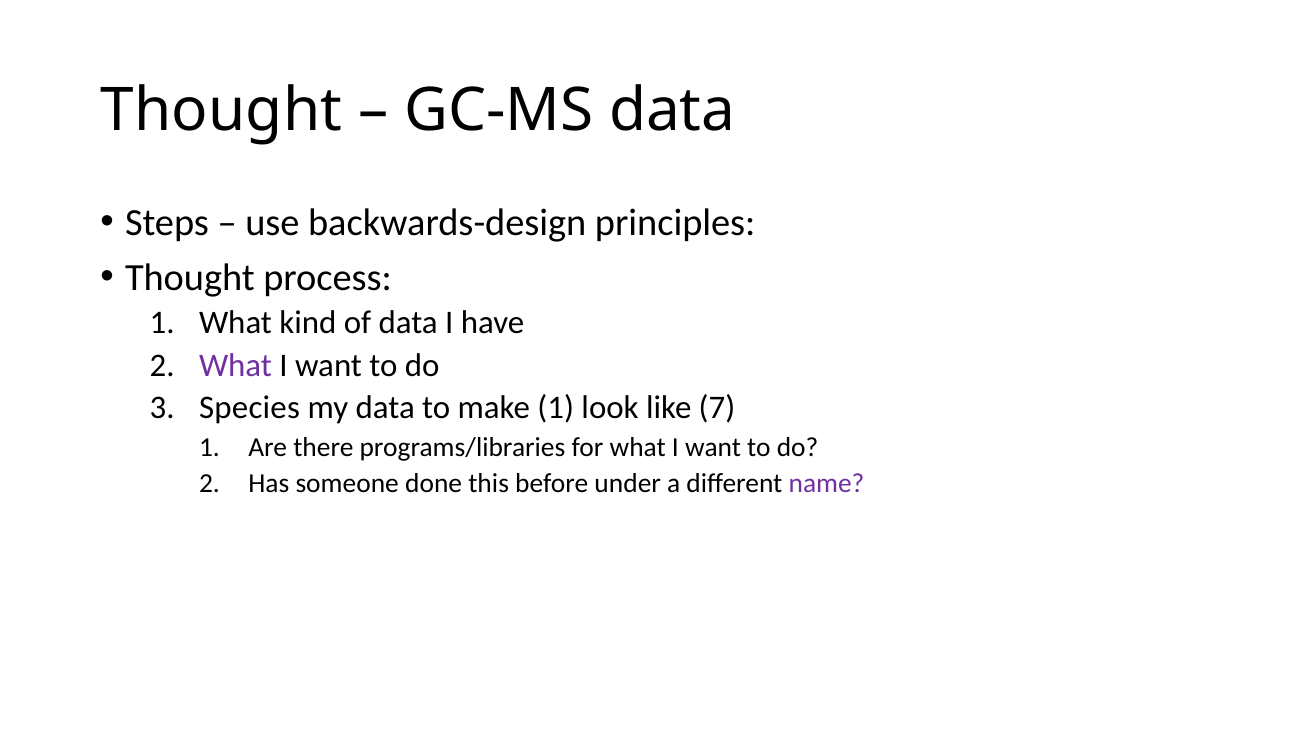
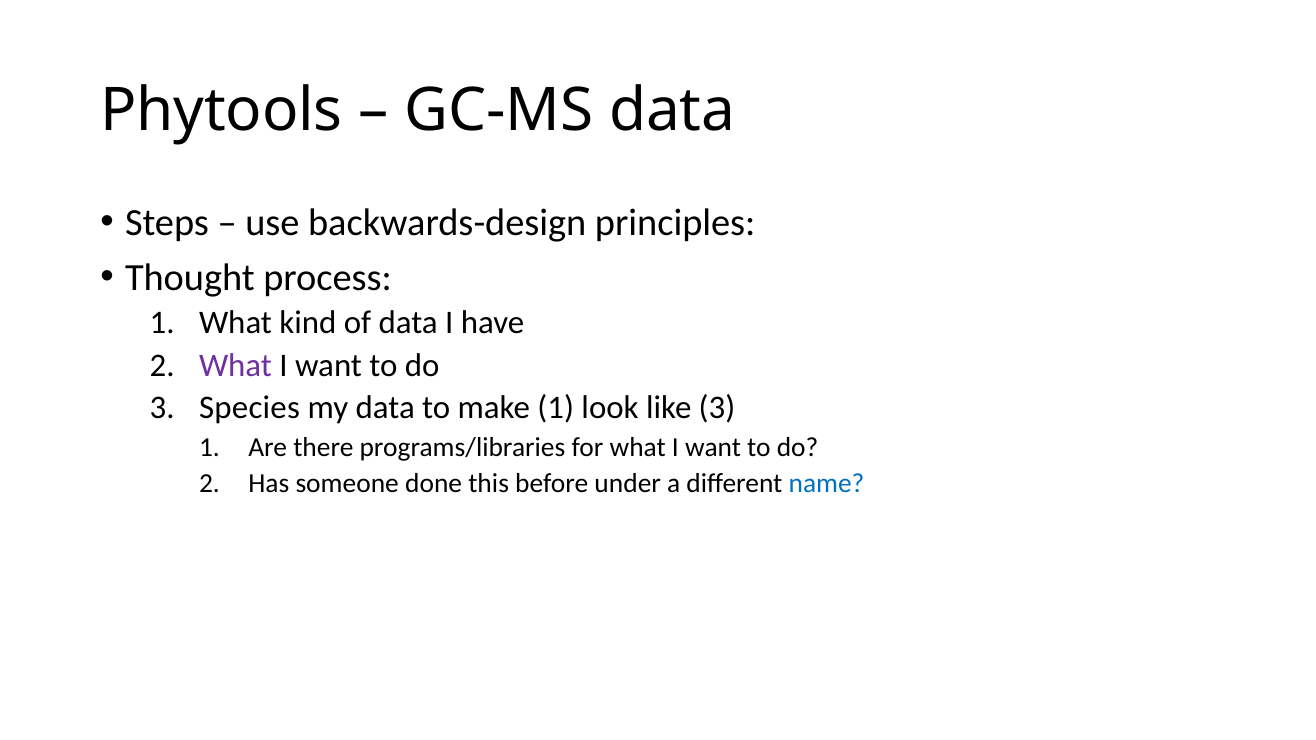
Thought: Thought -> Phytools (222, 111)
like 7: 7 -> 3 (717, 408)
name colour: purple -> blue (827, 484)
